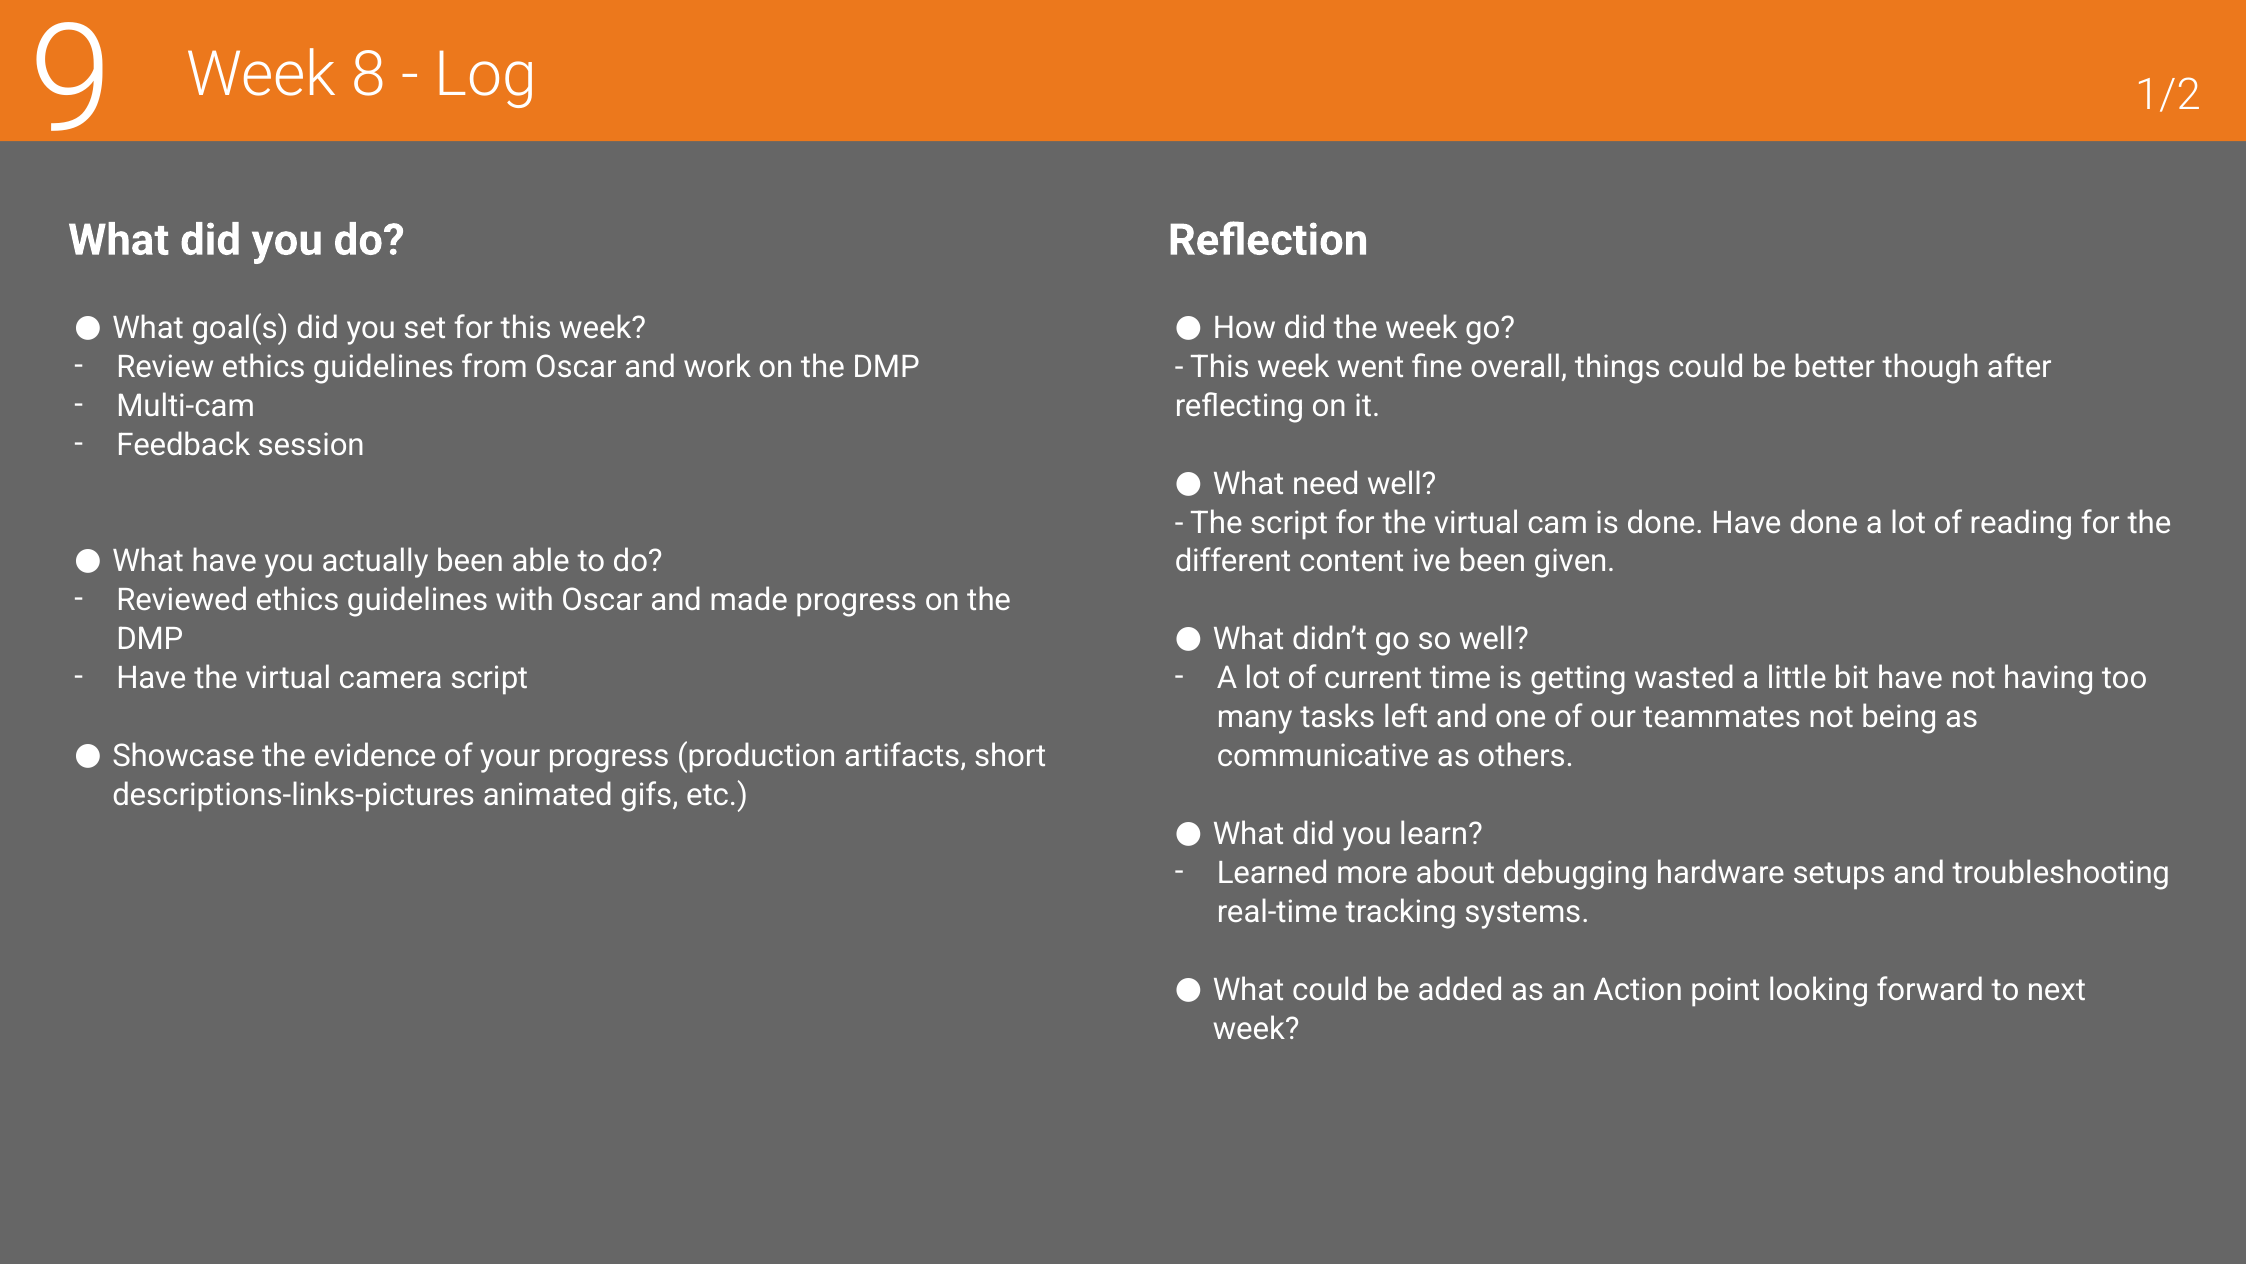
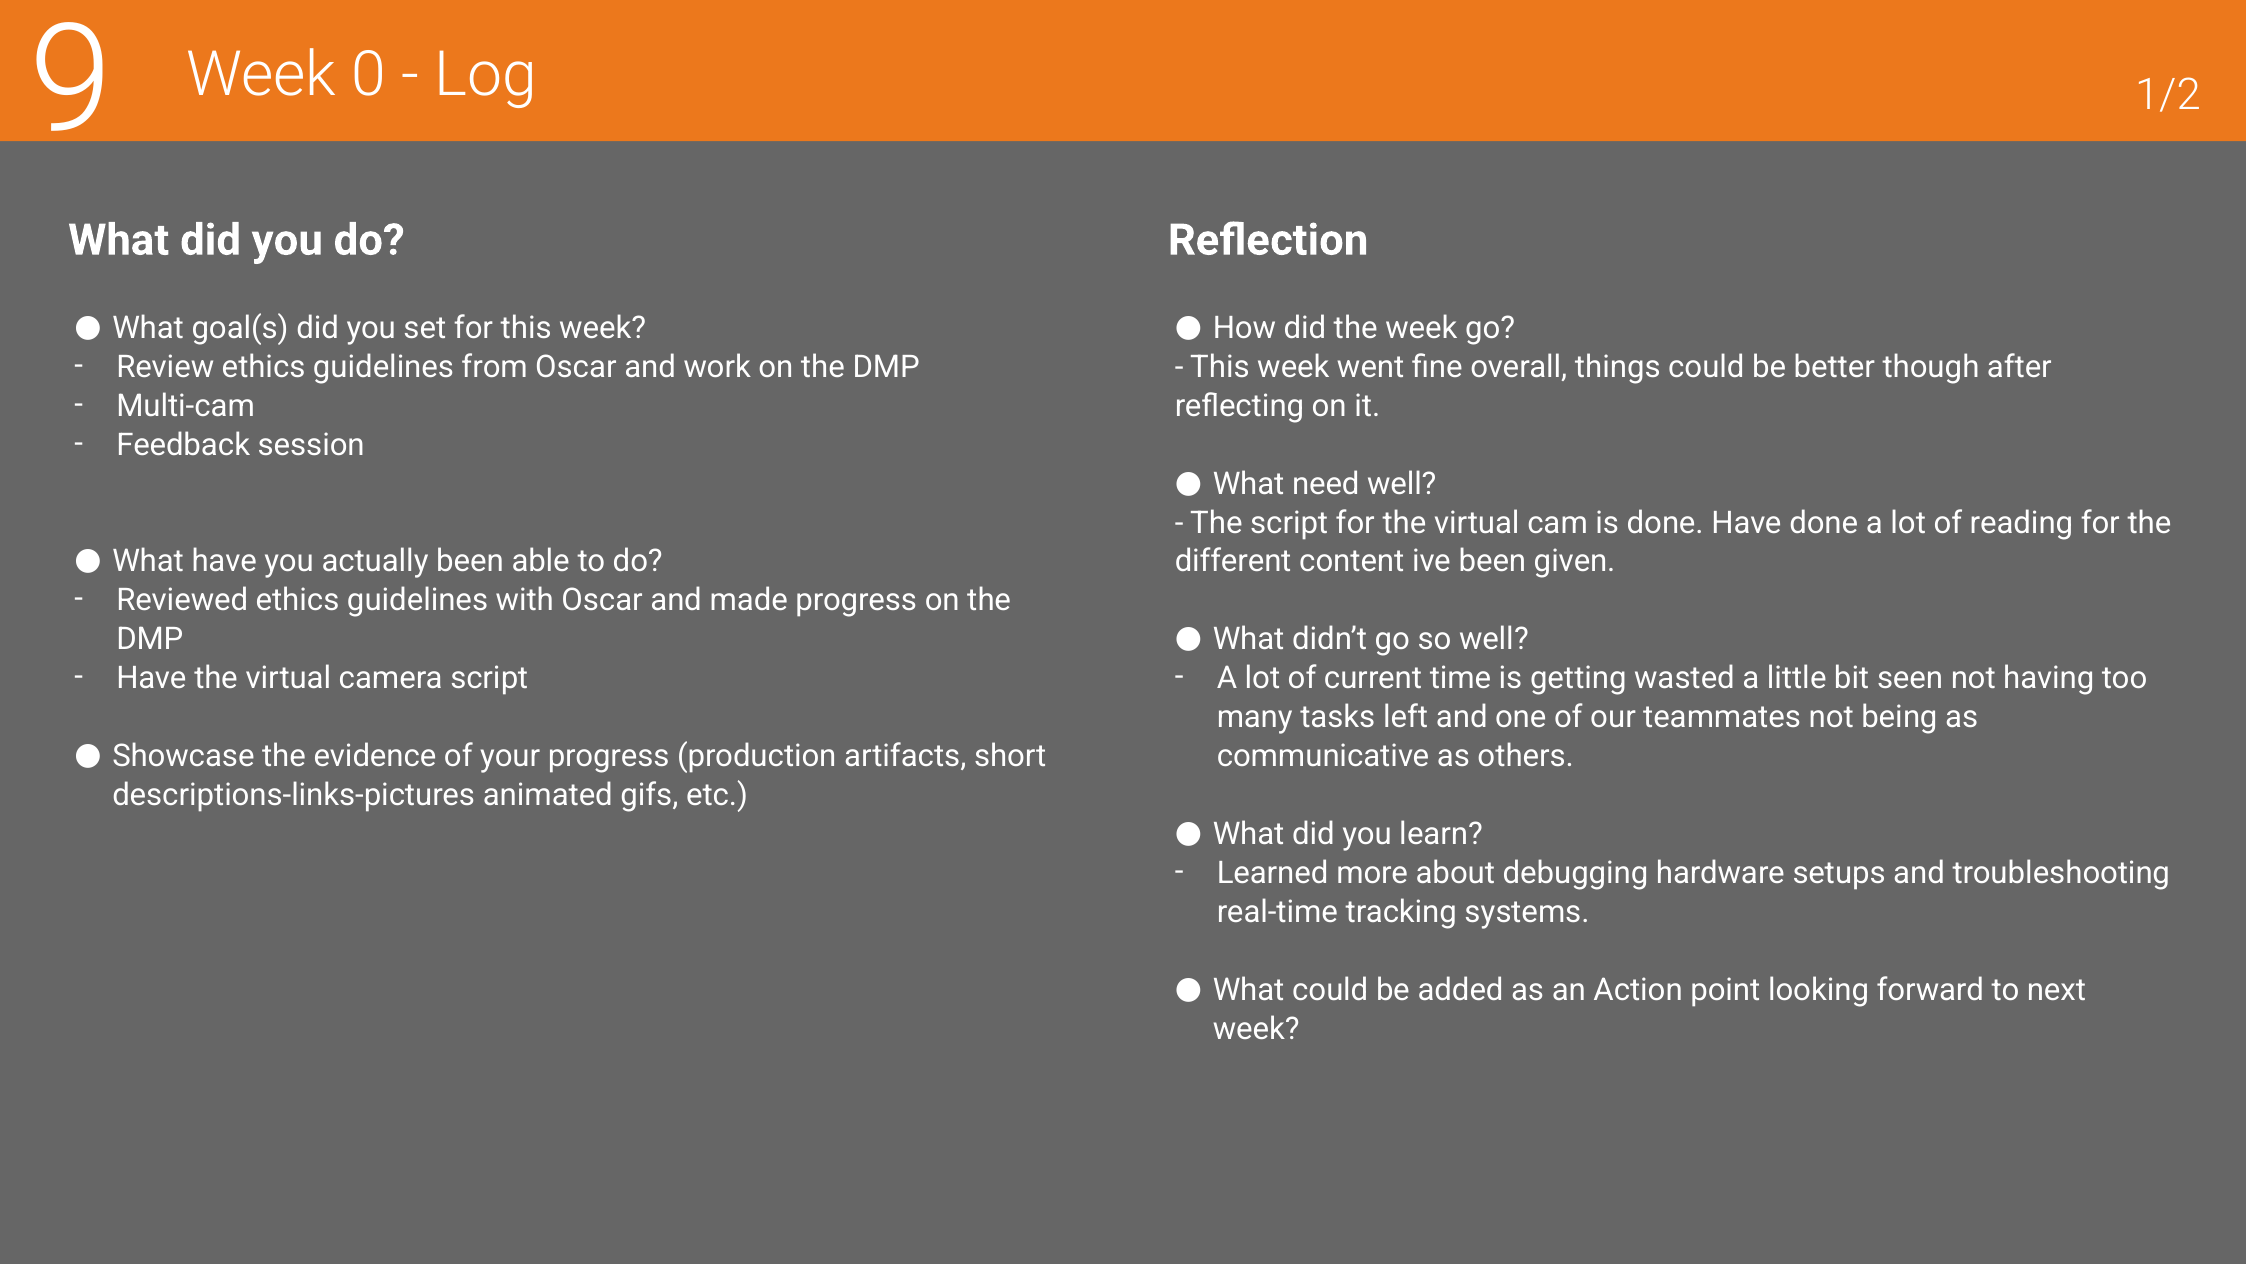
8: 8 -> 0 (369, 75)
bit have: have -> seen (1910, 678)
